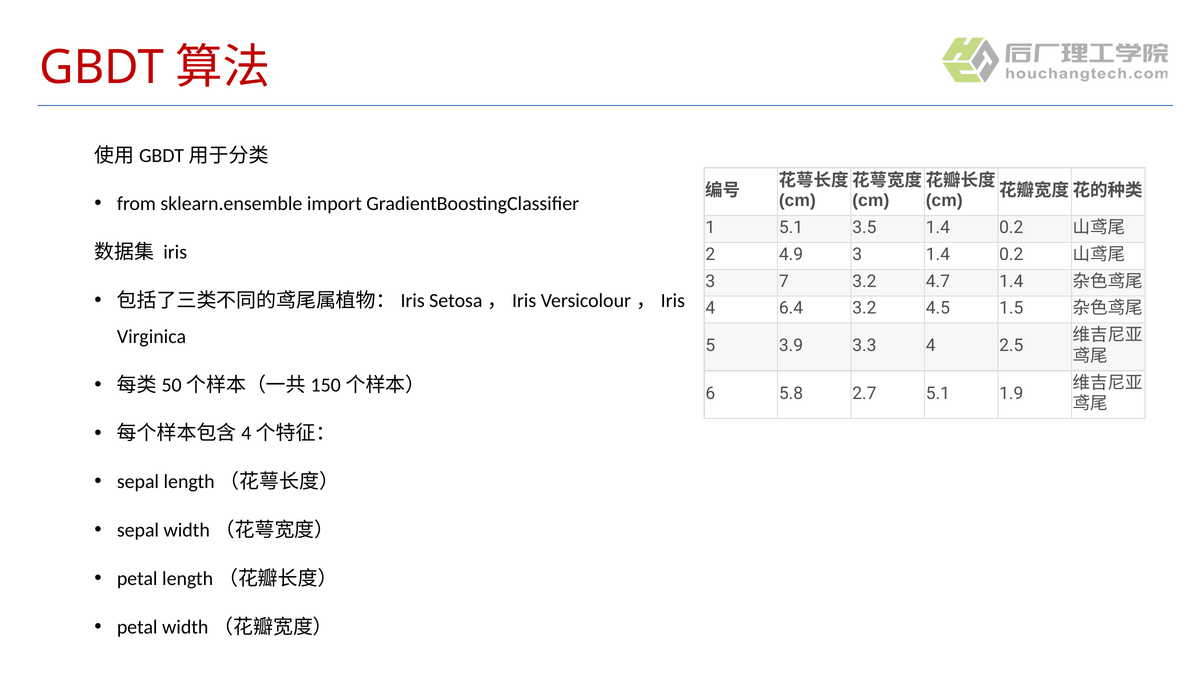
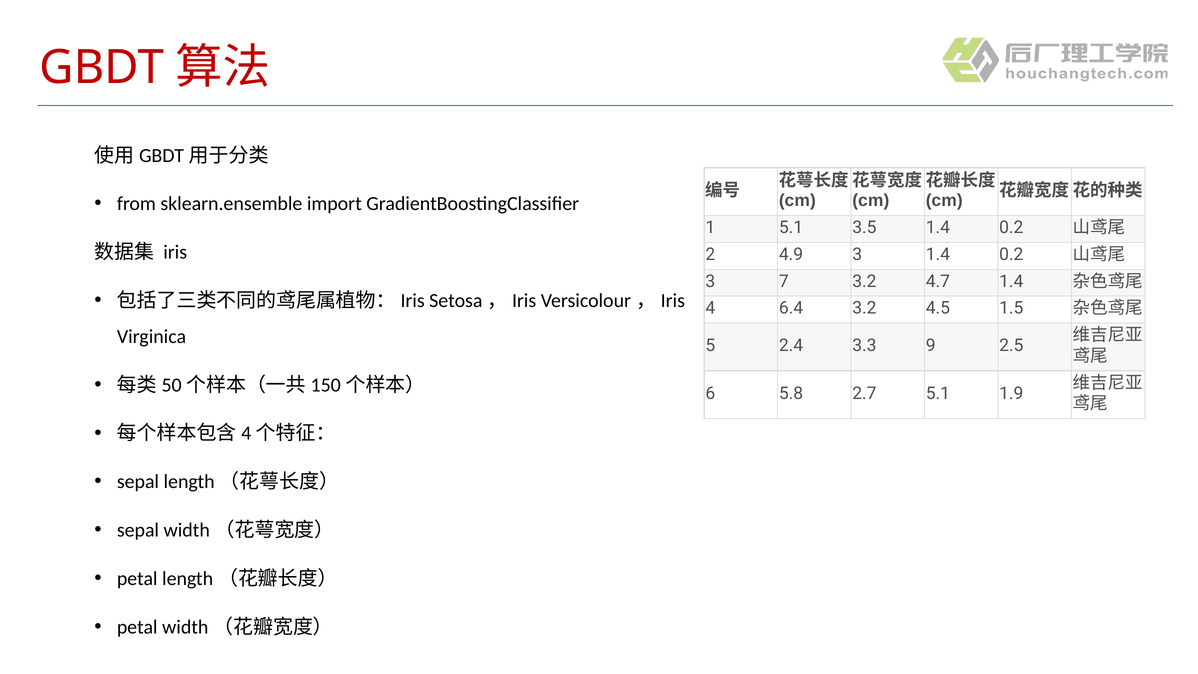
3.9: 3.9 -> 2.4 (791, 345)
3.3 4: 4 -> 9 (931, 345)
